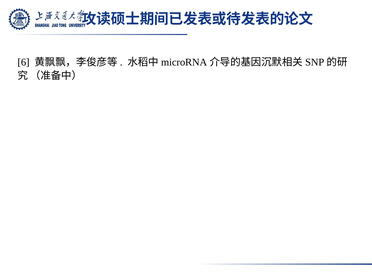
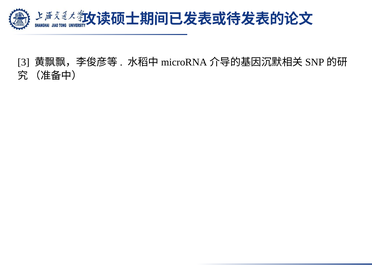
6: 6 -> 3 (24, 62)
